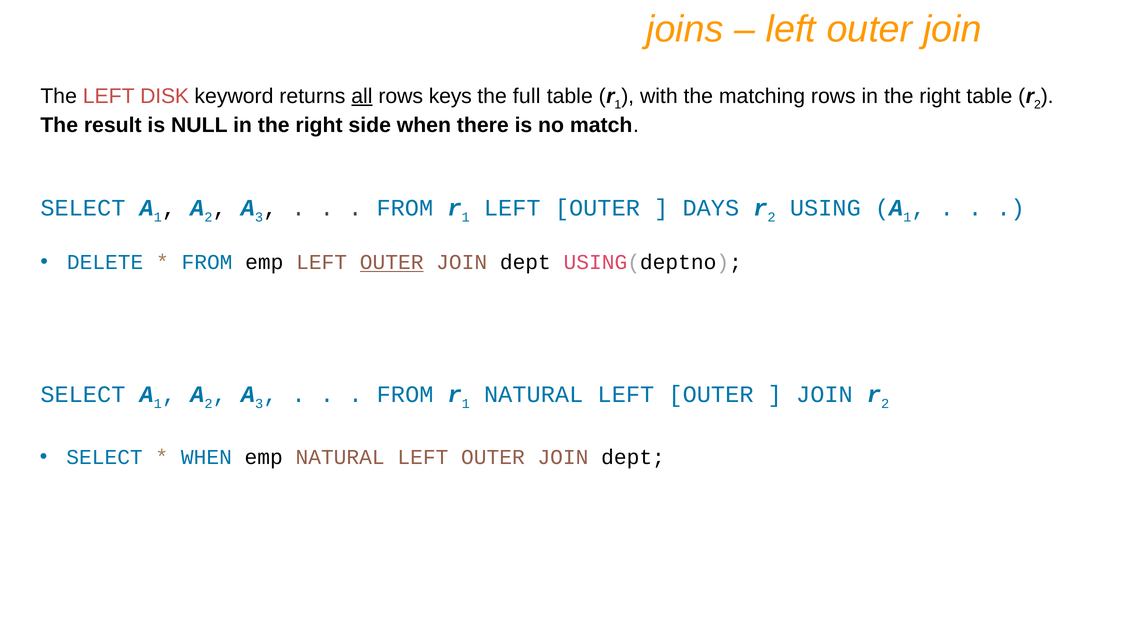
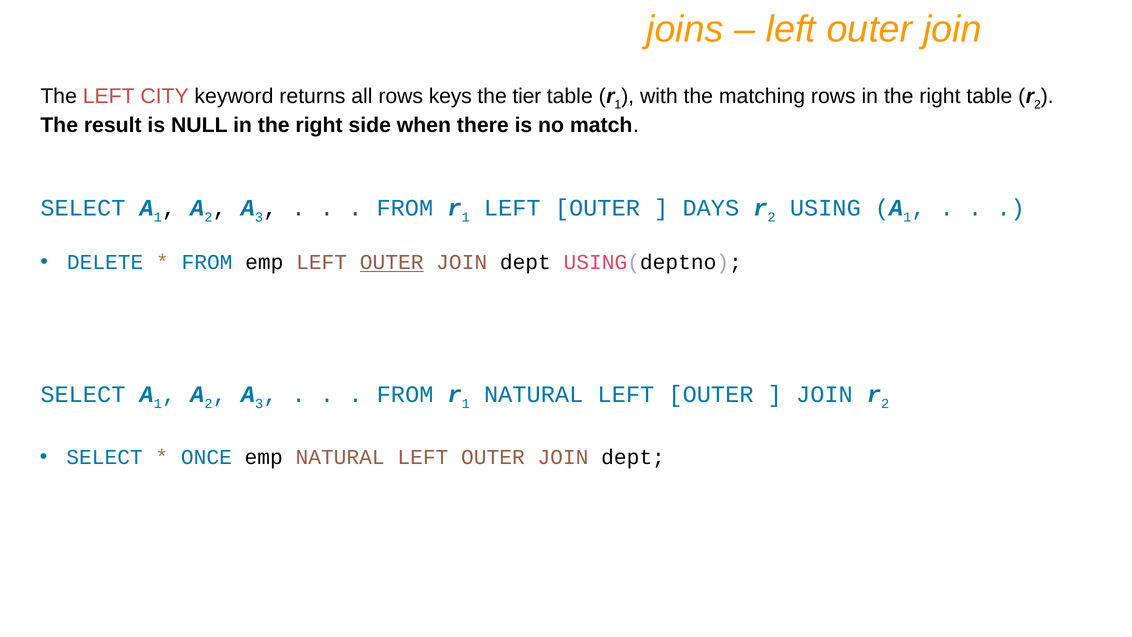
DISK: DISK -> CITY (165, 96)
all underline: present -> none (362, 96)
full: full -> tier (527, 96)
WHEN: WHEN -> ONCE (206, 457)
